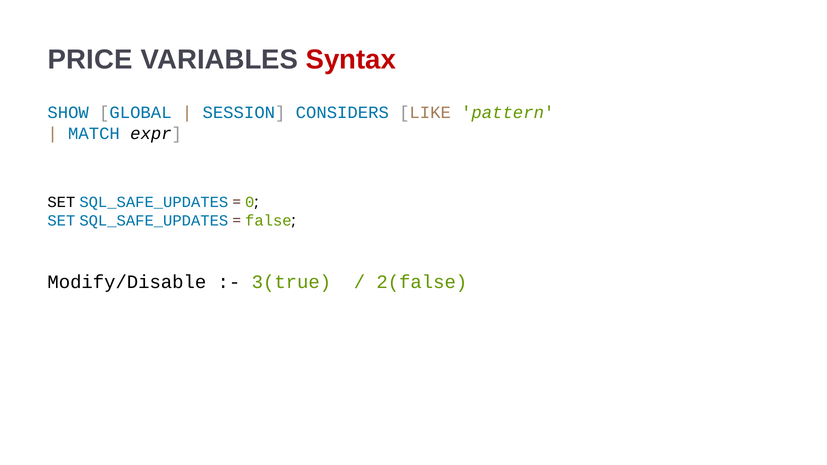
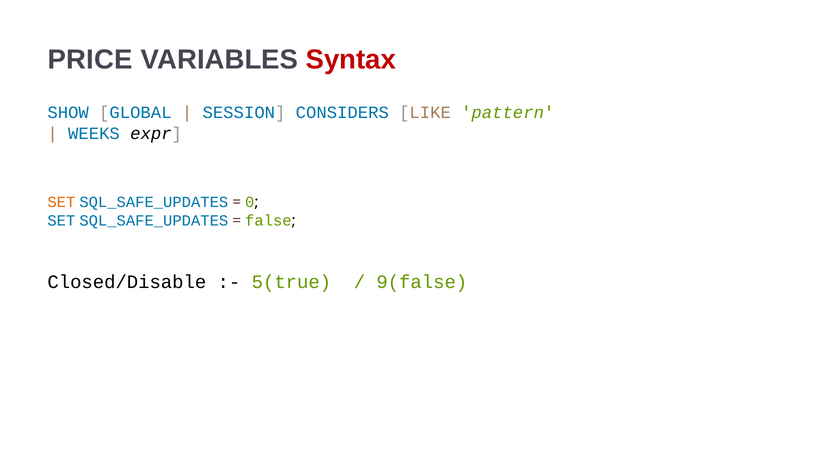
MATCH: MATCH -> WEEKS (94, 133)
SET colour: black -> orange (61, 202)
Modify/Disable: Modify/Disable -> Closed/Disable (127, 282)
3(true: 3(true -> 5(true (291, 282)
2(false: 2(false -> 9(false (422, 282)
